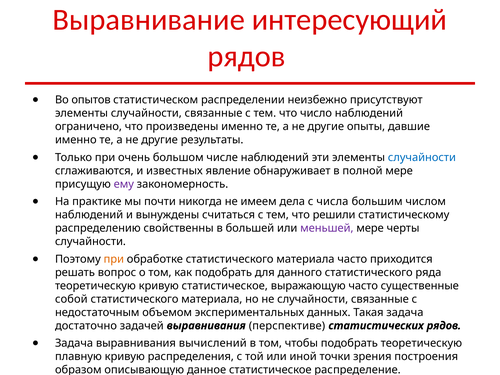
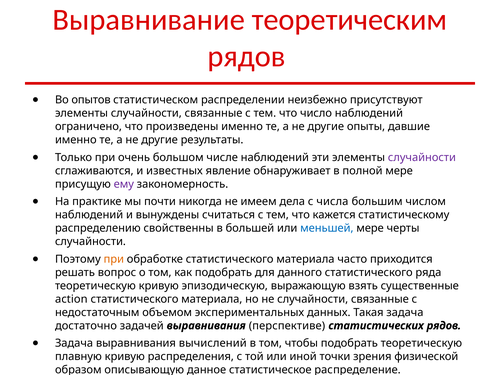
интересующий: интересующий -> теоретическим (349, 20)
случайности colour: blue -> purple (422, 157)
решили: решили -> кажется (334, 215)
меньшей colour: purple -> blue (327, 228)
кривую статистическое: статистическое -> эпизодическую (225, 286)
выражающую часто: часто -> взять (363, 286)
собой: собой -> action (71, 299)
построения: построения -> физической (426, 357)
